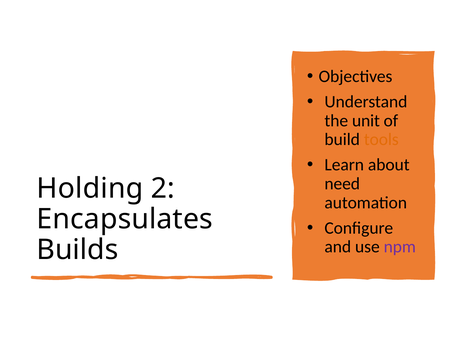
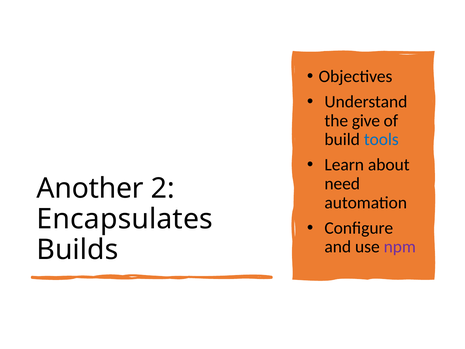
unit: unit -> give (366, 121)
tools colour: orange -> blue (381, 139)
Holding: Holding -> Another (90, 188)
